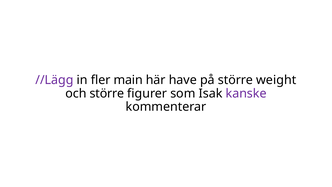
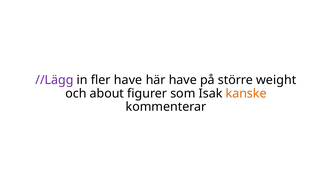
fler main: main -> have (128, 80)
och större: större -> about (107, 93)
kanske colour: purple -> orange (246, 93)
